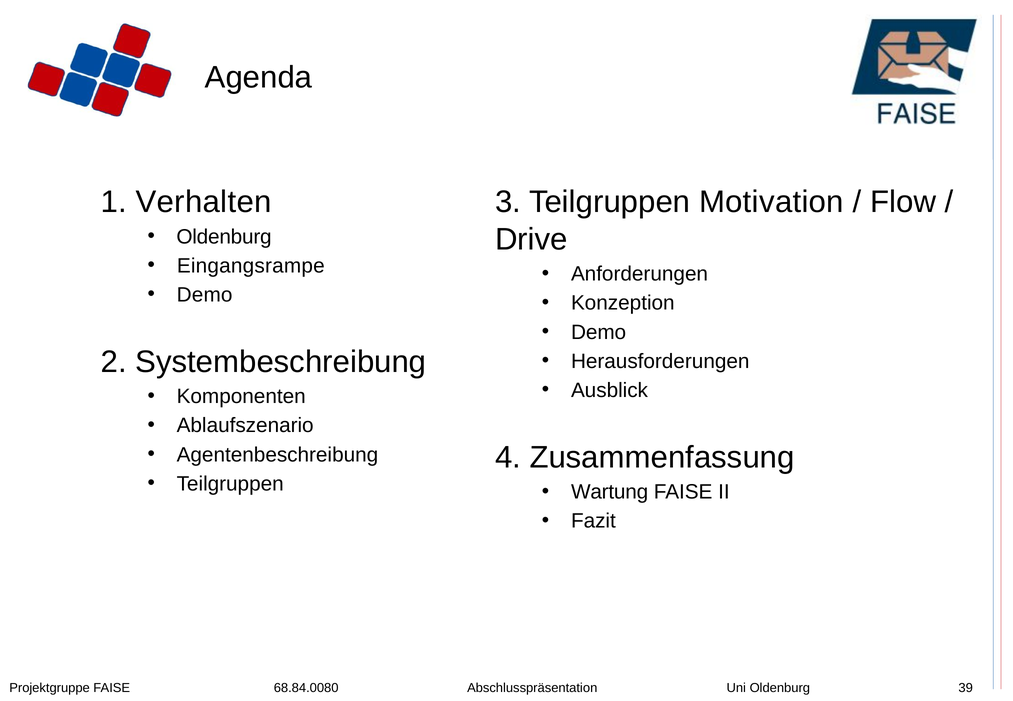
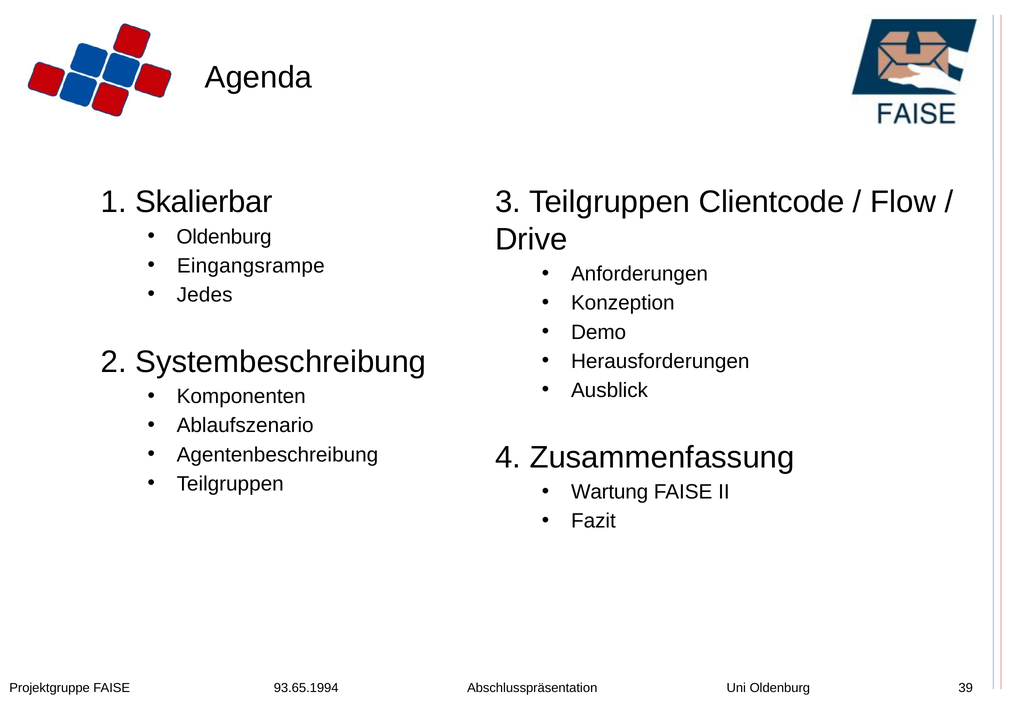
Motivation: Motivation -> Clientcode (772, 202)
Verhalten: Verhalten -> Skalierbar (204, 202)
Demo: Demo -> Jedes (205, 295)
68.84.0080: 68.84.0080 -> 93.65.1994 (306, 688)
